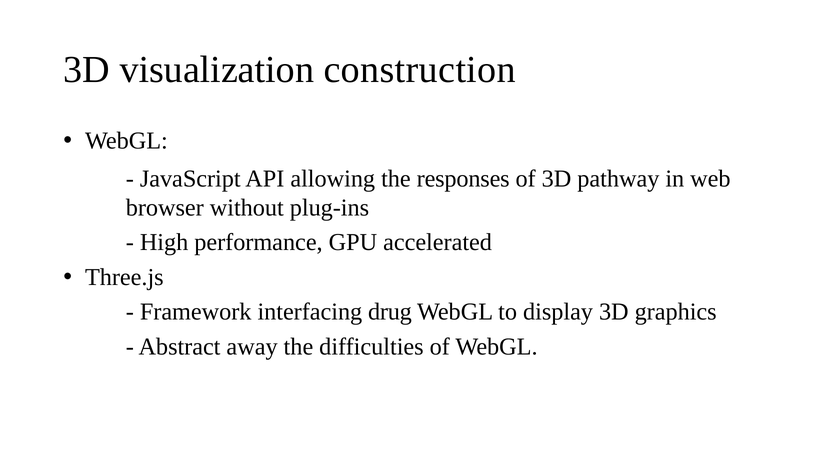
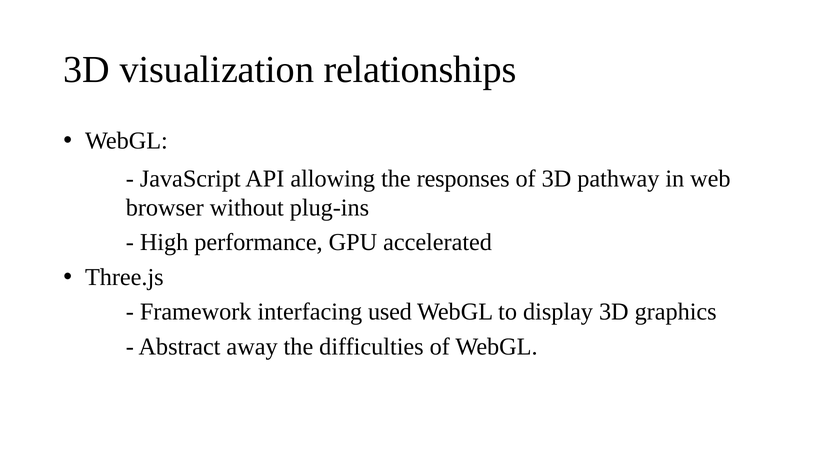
construction: construction -> relationships (420, 70)
drug: drug -> used (390, 312)
